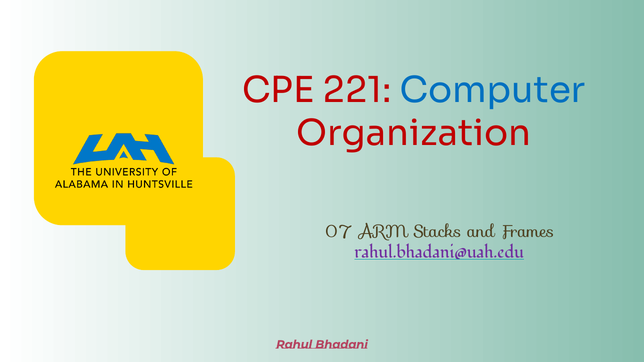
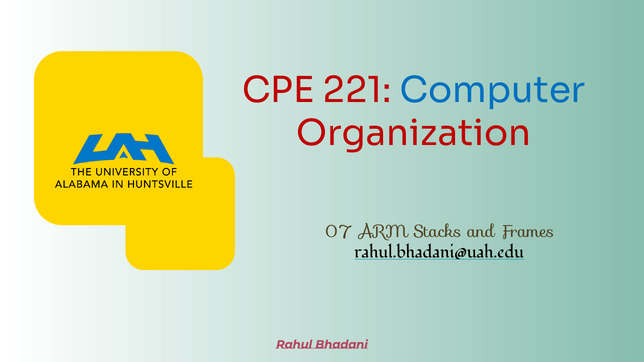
rahul.bhadani@uah.edu colour: purple -> black (439, 252)
